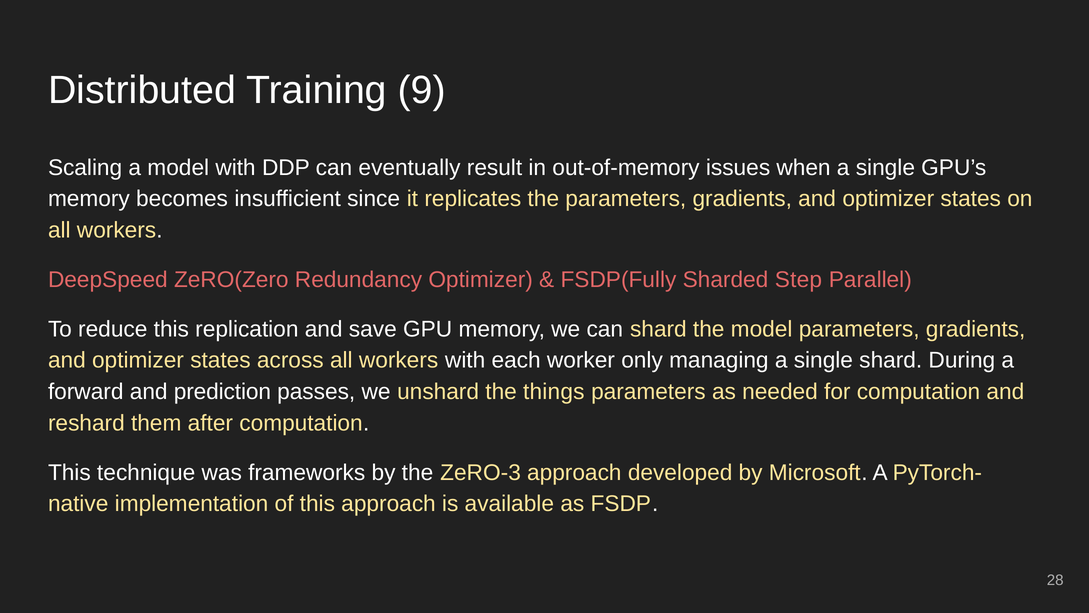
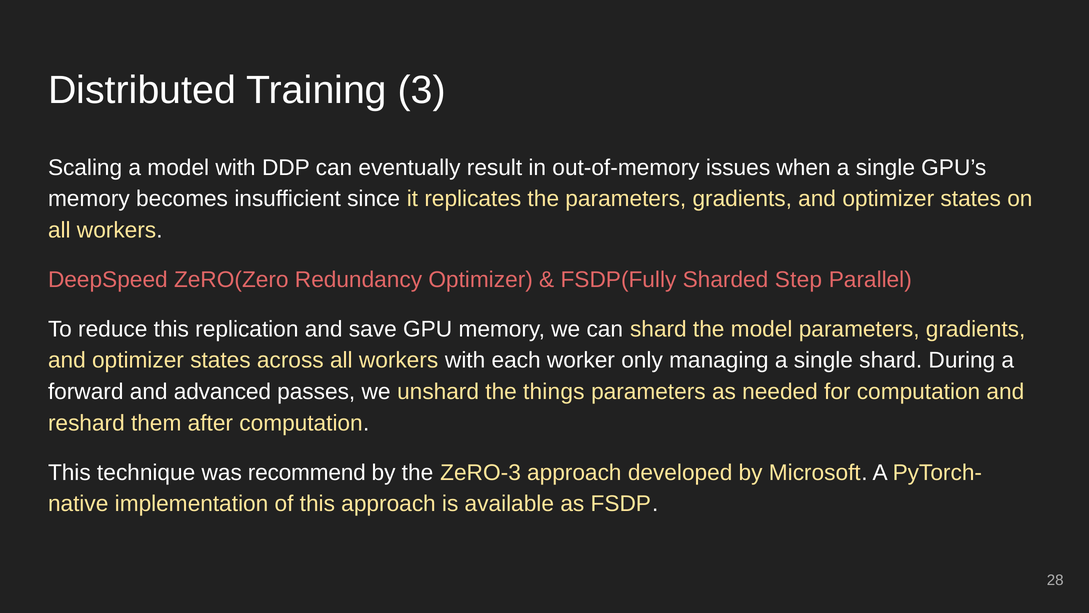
9: 9 -> 3 (422, 90)
prediction: prediction -> advanced (222, 391)
frameworks: frameworks -> recommend (307, 472)
